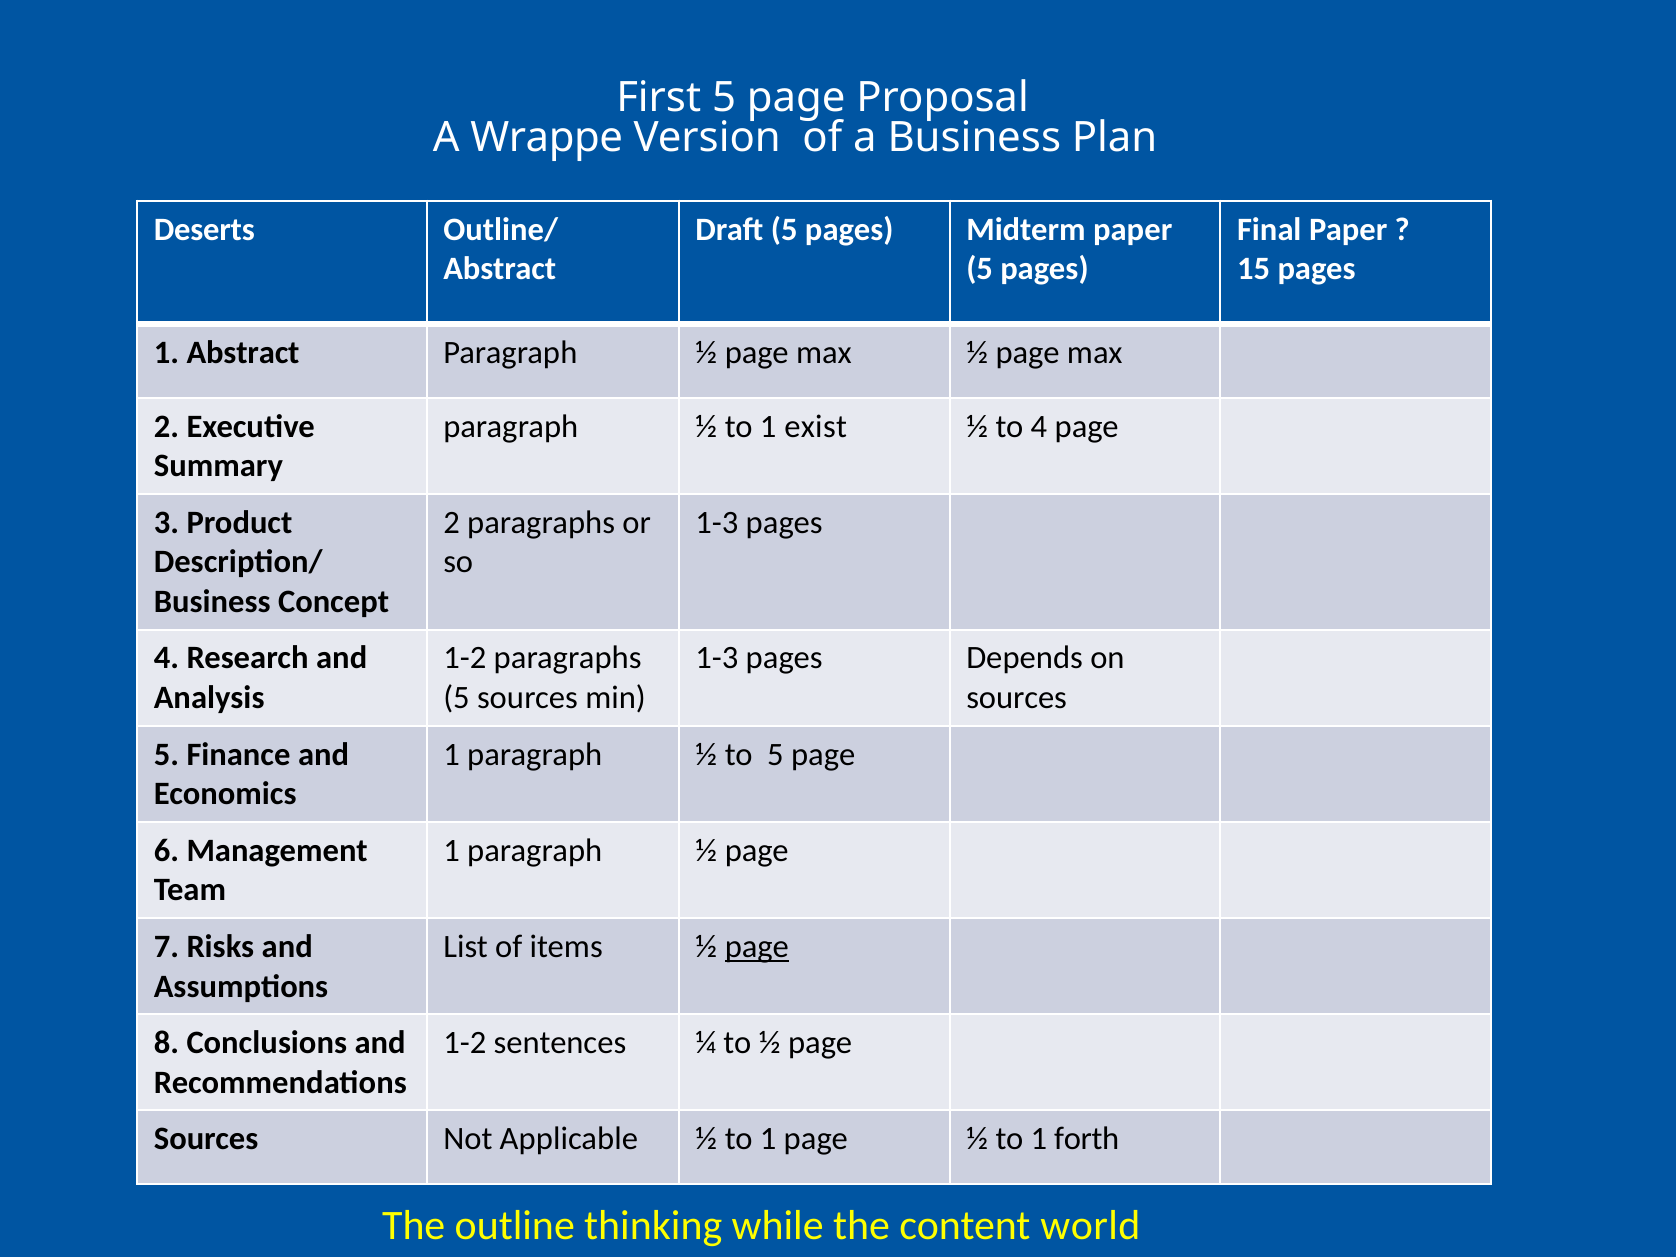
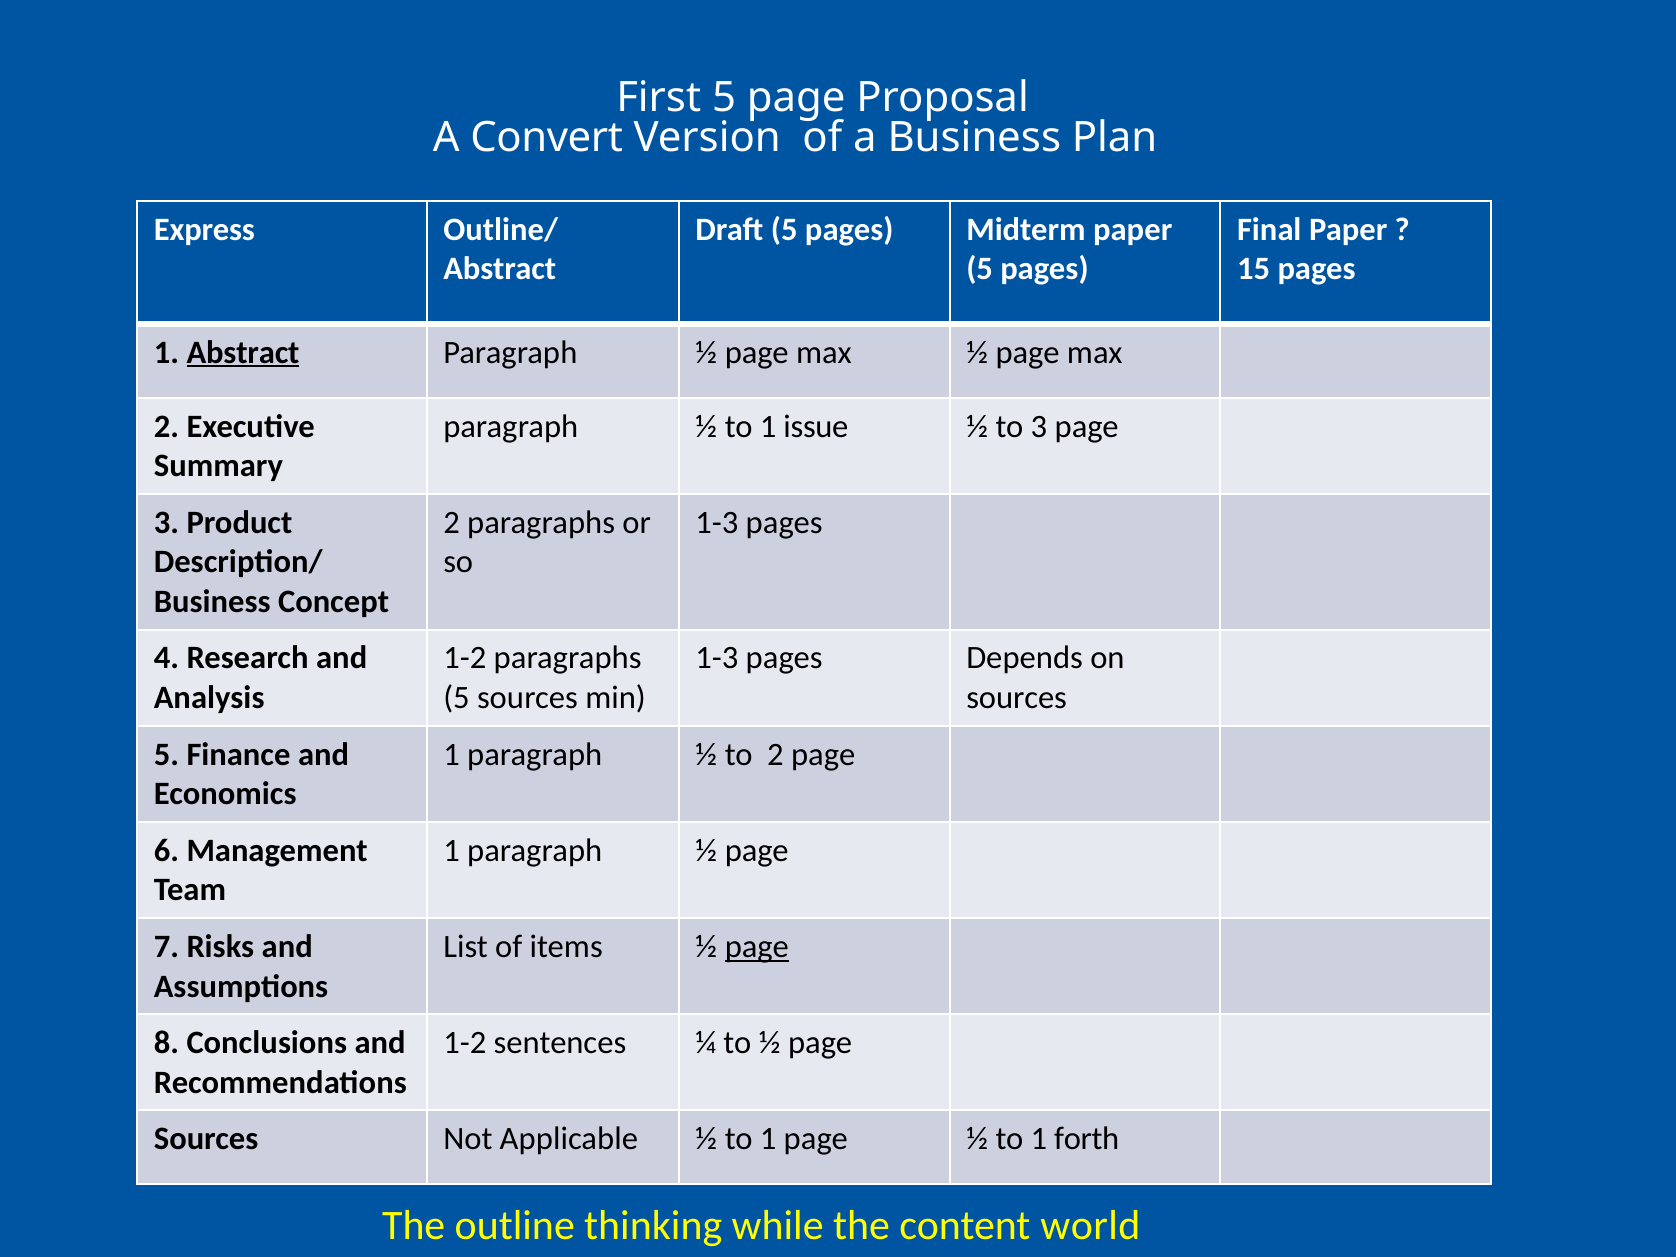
Wrappe: Wrappe -> Convert (547, 138)
Deserts: Deserts -> Express (204, 229)
Abstract underline: none -> present (243, 352)
exist: exist -> issue (816, 426)
to 4: 4 -> 3 (1039, 426)
to 5: 5 -> 2 (775, 754)
